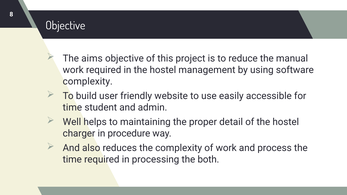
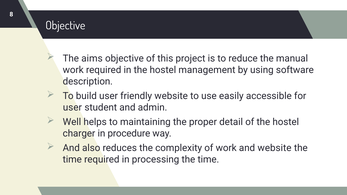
complexity: complexity -> description (88, 82)
time: time -> user (72, 108)
and process: process -> website (275, 148)
processing the both: both -> time (208, 160)
